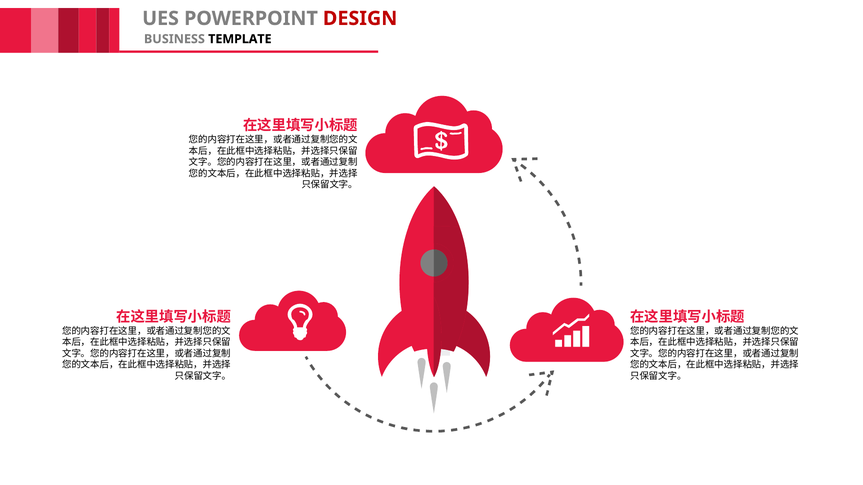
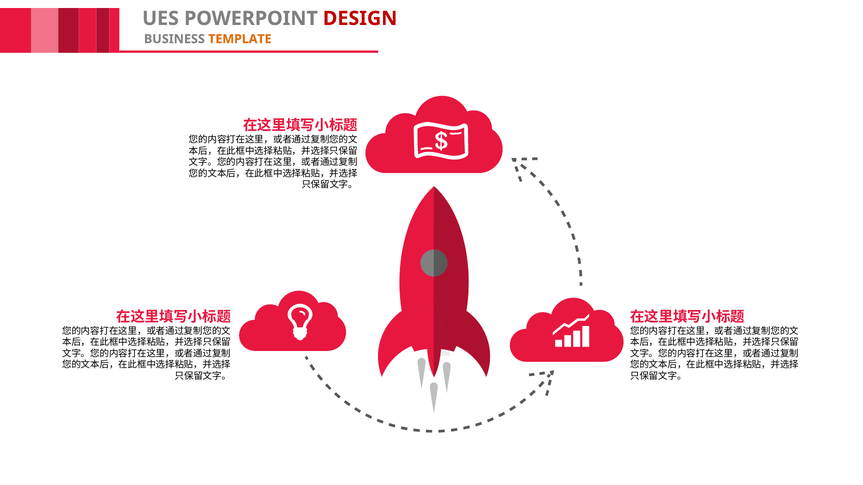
TEMPLATE colour: black -> orange (240, 39)
